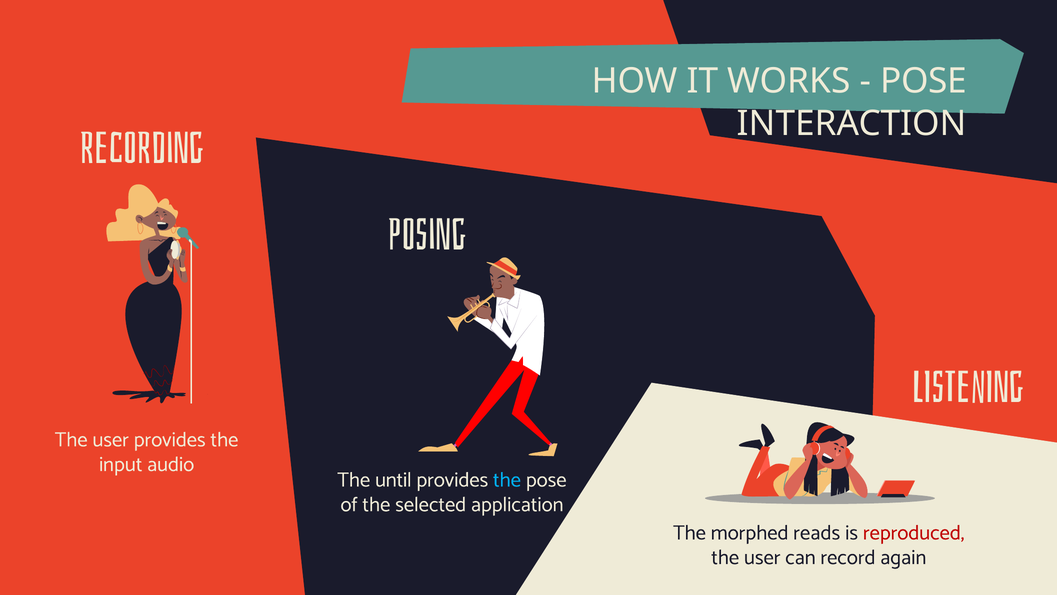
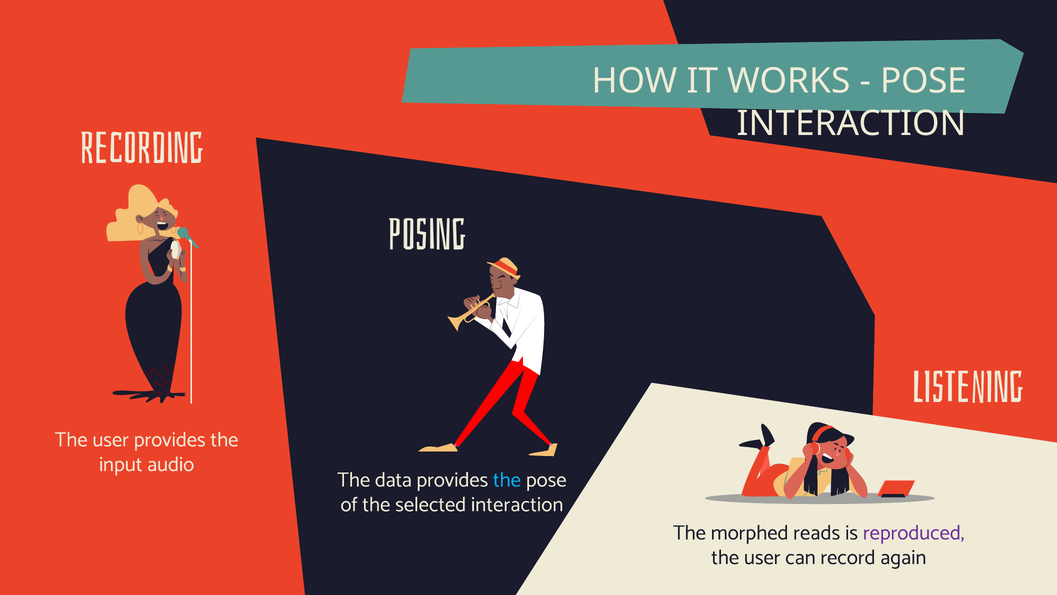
until: until -> data (393, 479)
selected application: application -> interaction (517, 504)
reproduced colour: red -> purple (914, 532)
